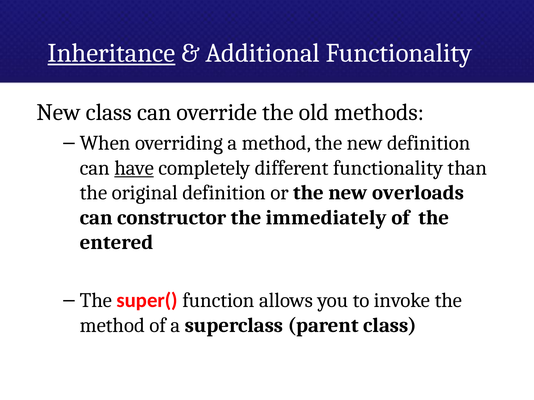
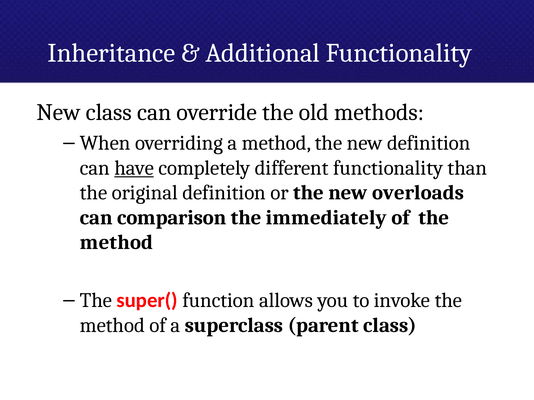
Inheritance underline: present -> none (111, 53)
constructor: constructor -> comparison (172, 218)
entered: entered -> method (117, 243)
